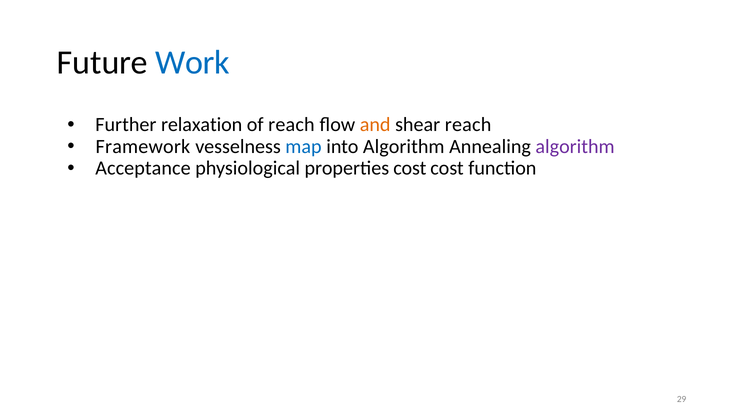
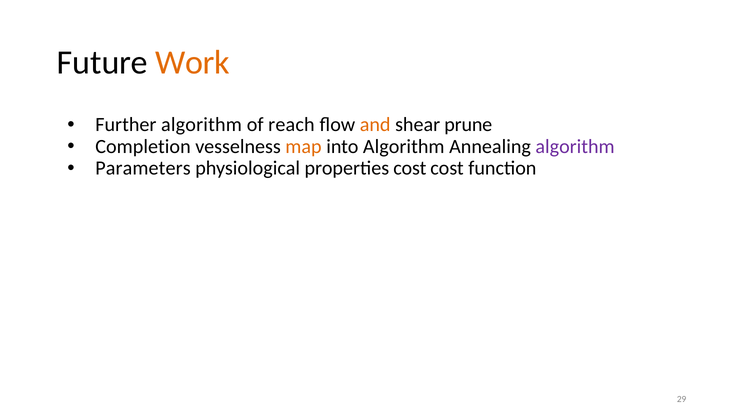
Work colour: blue -> orange (193, 62)
Further relaxation: relaxation -> algorithm (201, 125)
shear reach: reach -> prune (468, 125)
Framework: Framework -> Completion (143, 146)
map colour: blue -> orange (304, 146)
Acceptance: Acceptance -> Parameters (143, 168)
